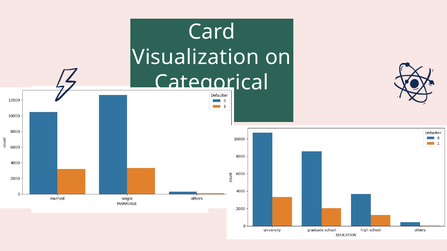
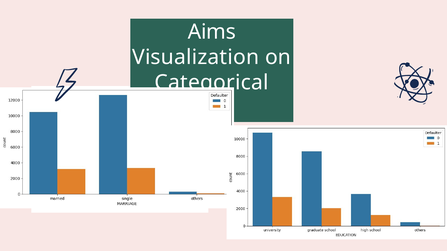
Card: Card -> Aims (212, 32)
